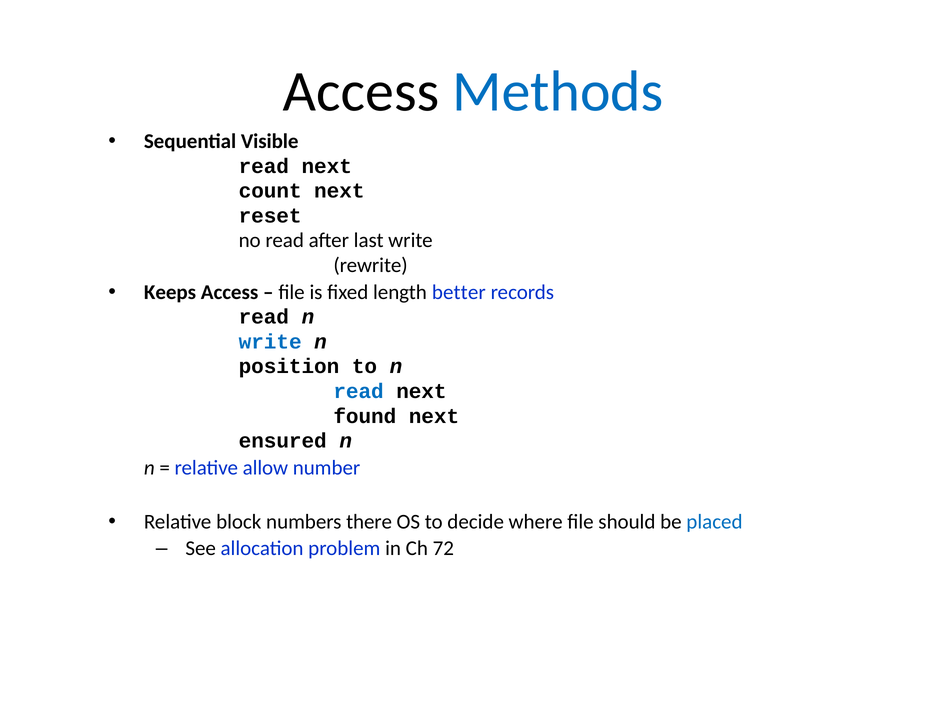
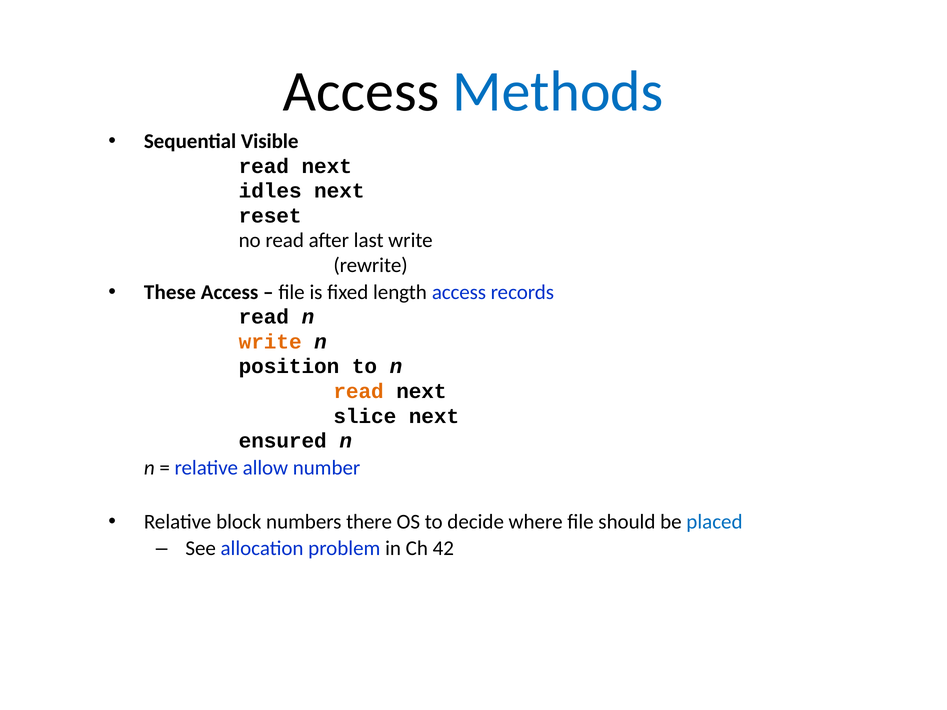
count: count -> idles (270, 191)
Keeps: Keeps -> These (170, 292)
length better: better -> access (459, 292)
write colour: blue -> orange (270, 342)
read colour: blue -> orange (359, 391)
found: found -> slice (365, 416)
72: 72 -> 42 (443, 549)
